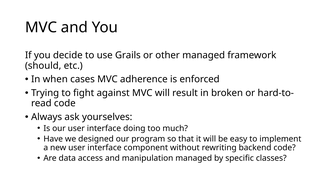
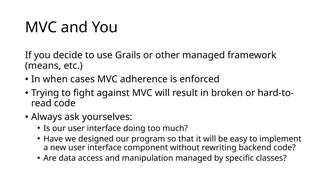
should: should -> means (43, 66)
